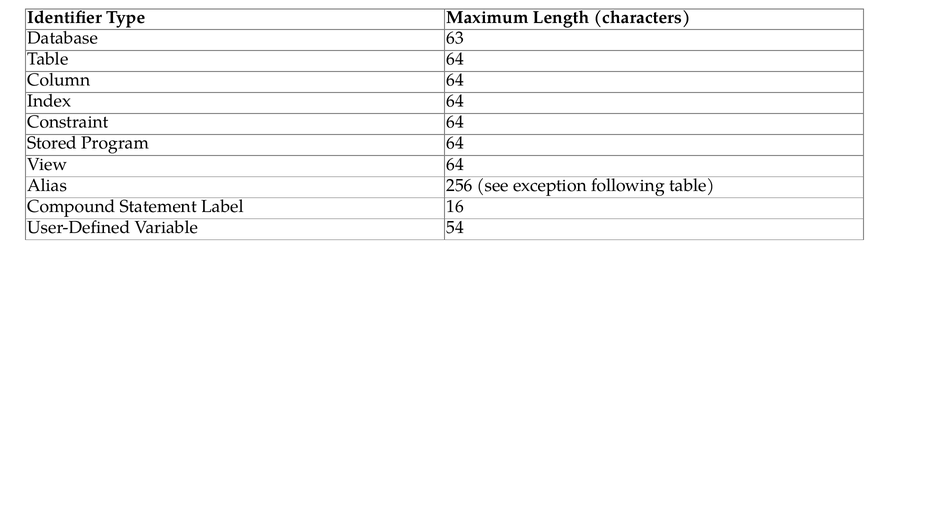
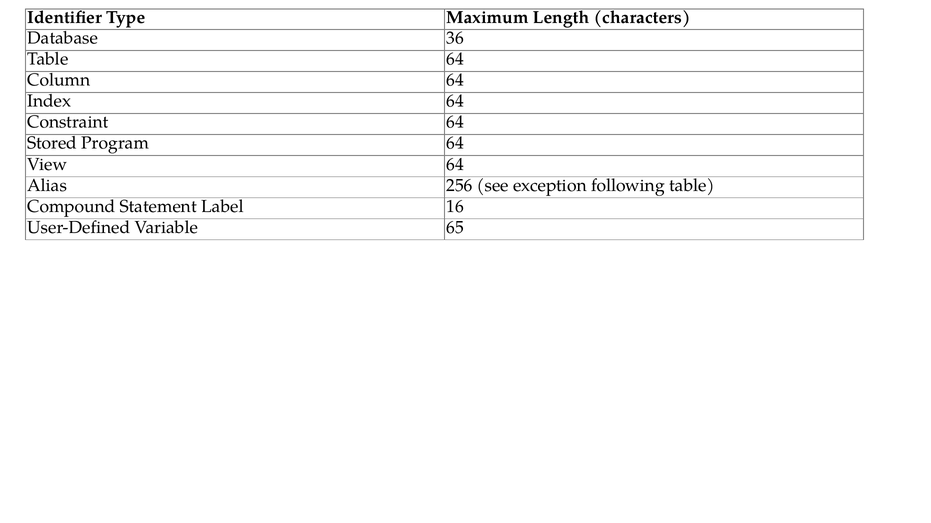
63: 63 -> 36 (455, 38)
54: 54 -> 65 (455, 228)
